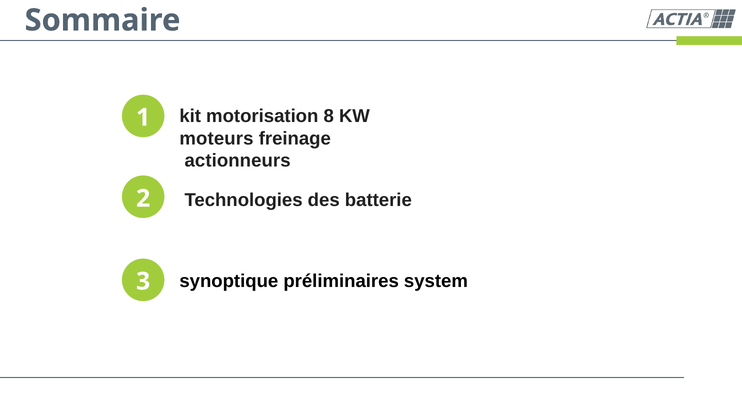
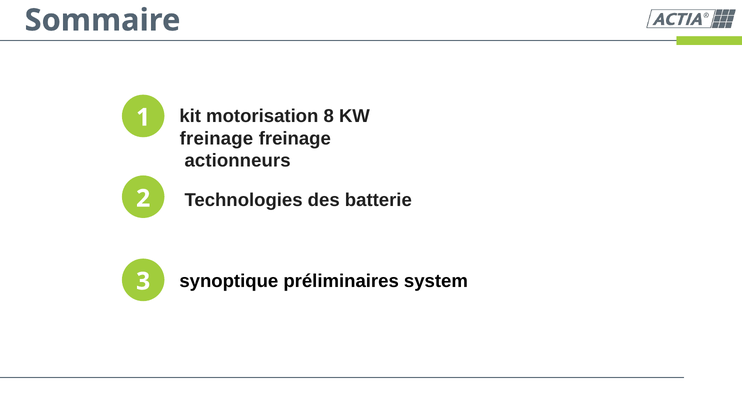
moteurs: moteurs -> freinage (216, 138)
